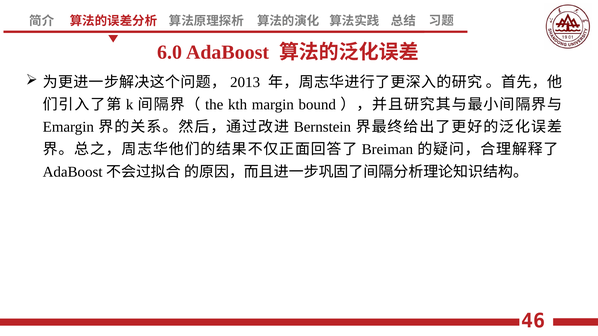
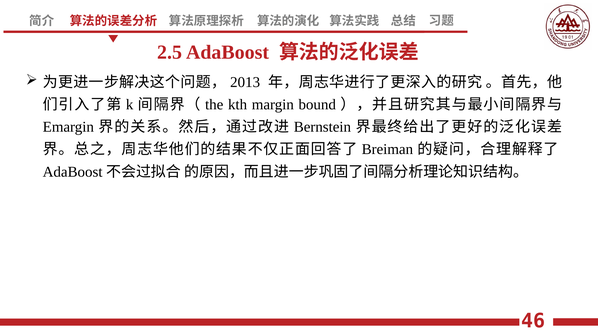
6.0: 6.0 -> 2.5 (170, 52)
